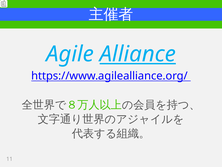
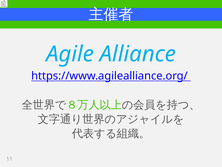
Alliance underline: present -> none (138, 54)
